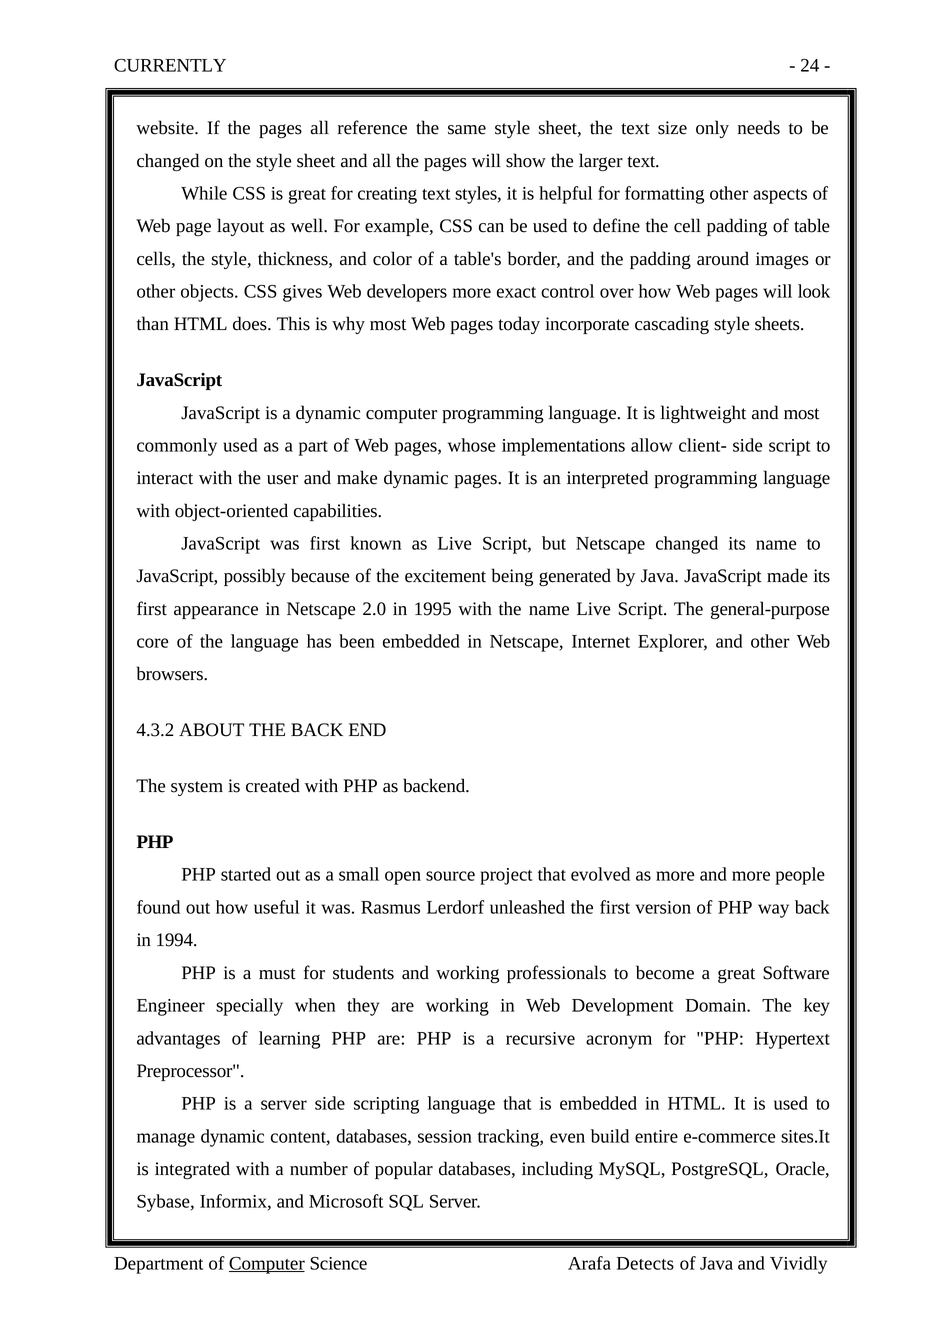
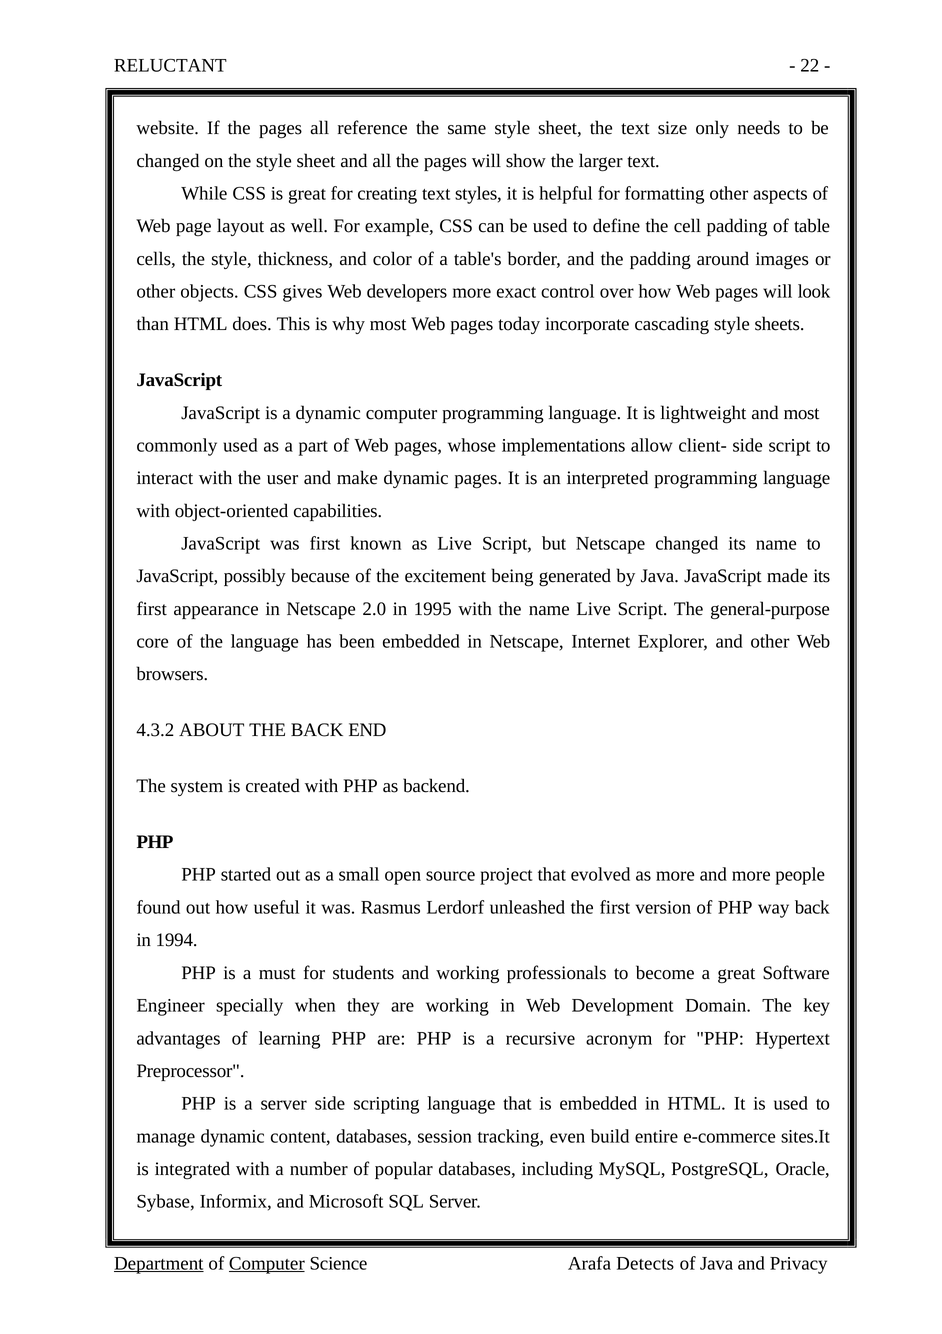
CURRENTLY: CURRENTLY -> RELUCTANT (170, 65)
24: 24 -> 22 (810, 65)
Department underline: none -> present (159, 1262)
Vividly: Vividly -> Privacy (799, 1262)
